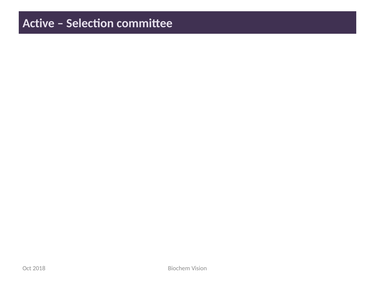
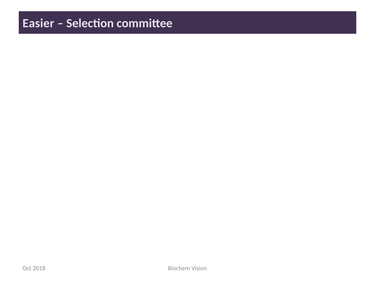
Active: Active -> Easier (38, 23)
